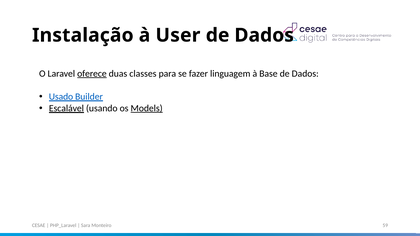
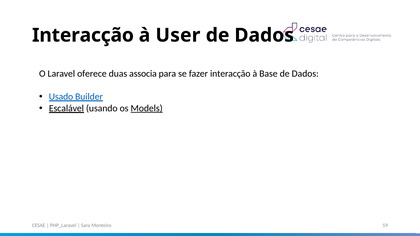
Instalação: Instalação -> Interacção (83, 35)
oferece underline: present -> none (92, 74)
classes: classes -> associa (143, 74)
fazer linguagem: linguagem -> interacção (230, 74)
